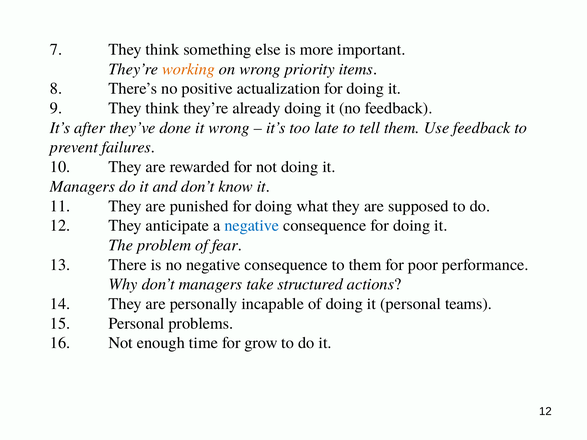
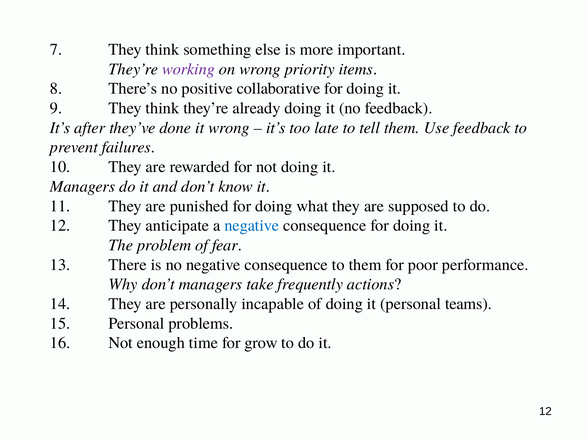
working colour: orange -> purple (188, 69)
actualization: actualization -> collaborative (279, 89)
structured: structured -> frequently (310, 284)
